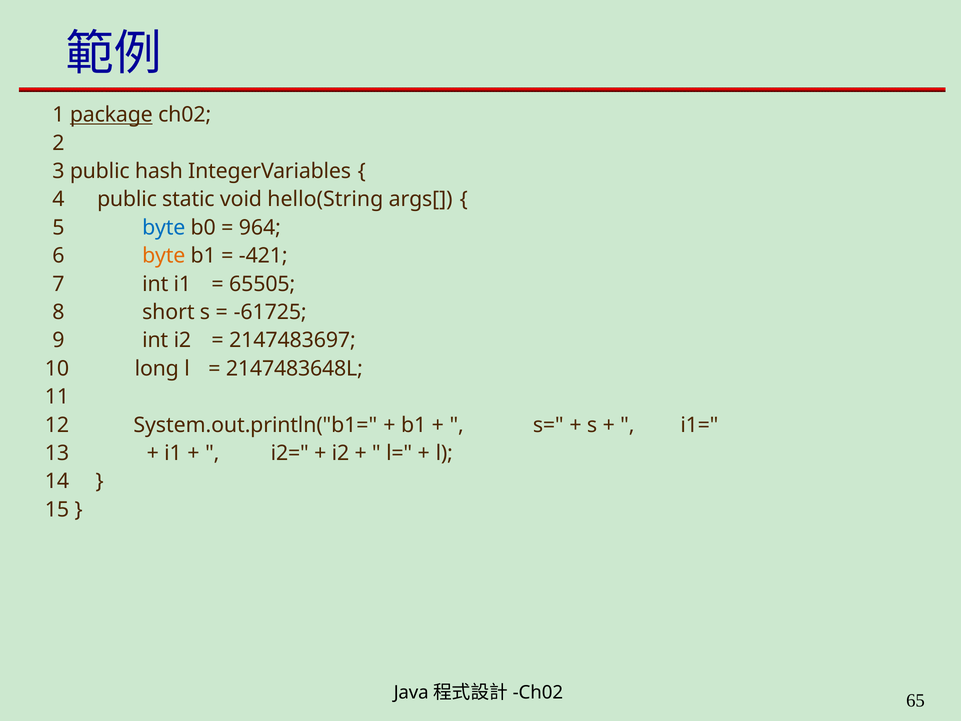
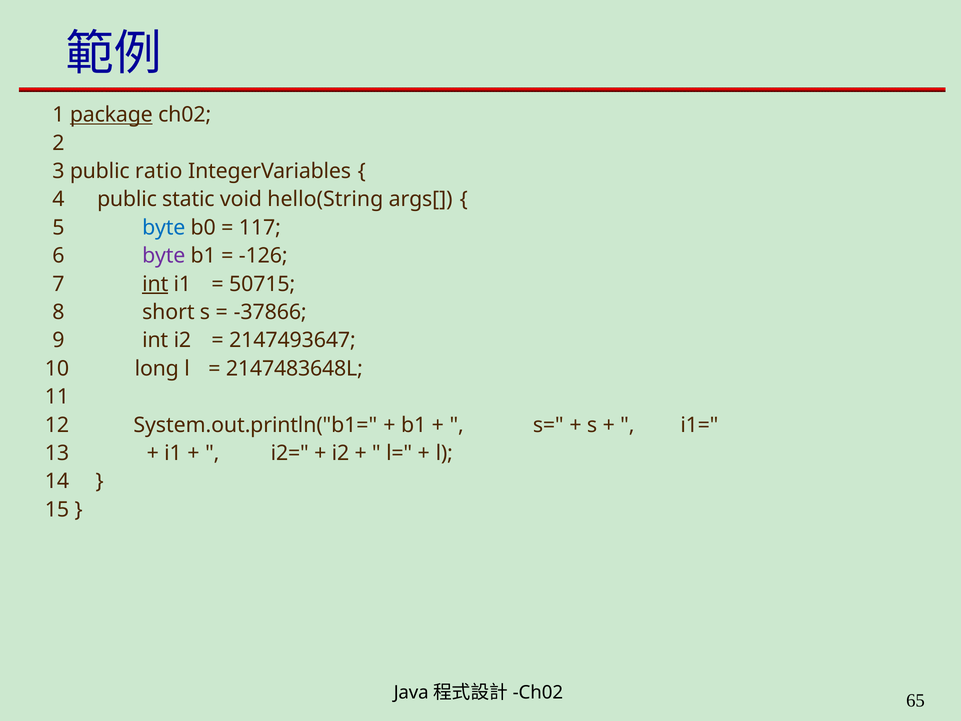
hash: hash -> ratio (159, 171)
964: 964 -> 117 (260, 228)
byte colour: orange -> purple (164, 256)
-421: -421 -> -126 (263, 256)
int underline: none -> present (155, 284)
65505: 65505 -> 50715 (262, 284)
-61725: -61725 -> -37866 (270, 312)
2147483697: 2147483697 -> 2147493647 (292, 340)
